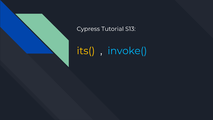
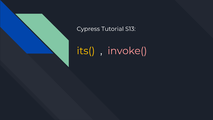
invoke( colour: light blue -> pink (127, 51)
